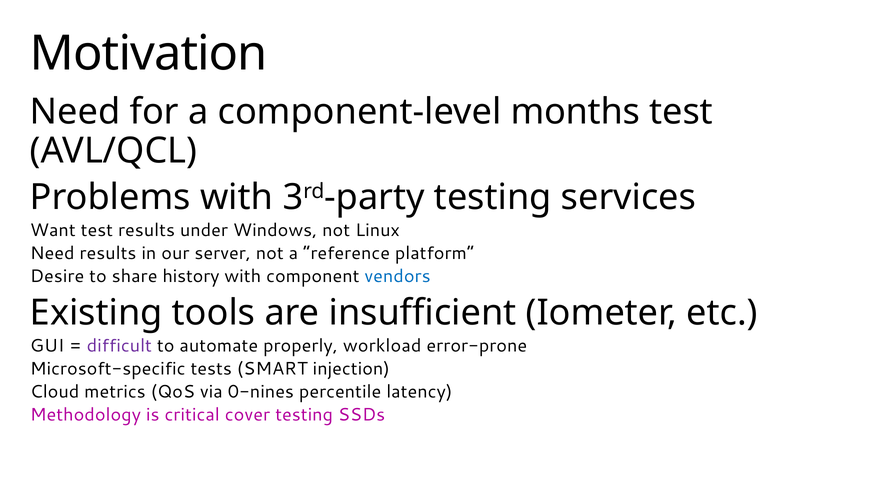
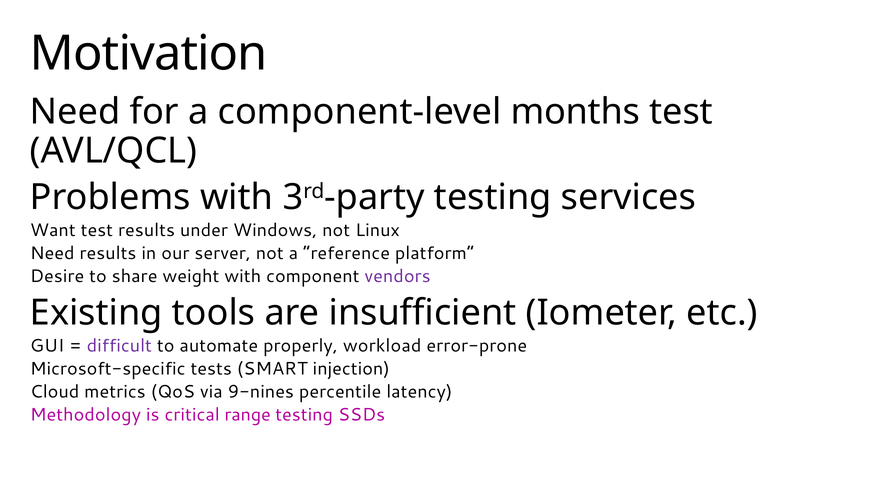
history: history -> weight (191, 277)
vendors colour: blue -> purple (398, 277)
0-nines: 0-nines -> 9-nines (261, 392)
cover: cover -> range (248, 415)
